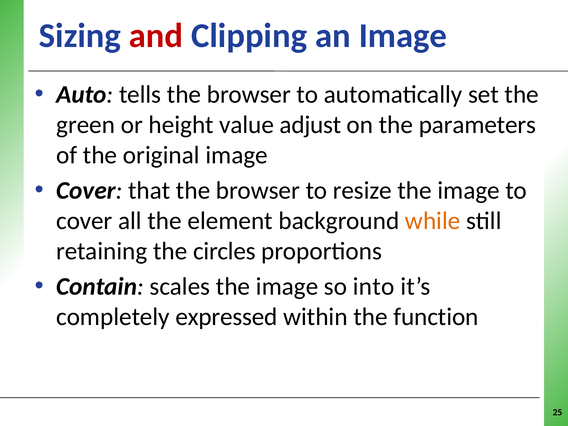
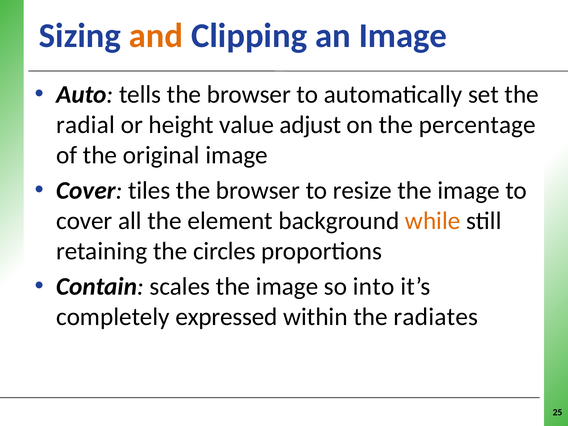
and colour: red -> orange (156, 36)
green: green -> radial (86, 125)
parameters: parameters -> percentage (477, 125)
that: that -> tiles (149, 191)
function: function -> radiates (436, 317)
